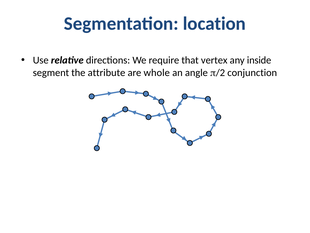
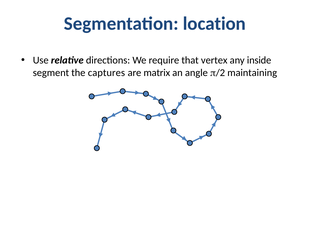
attribute: attribute -> captures (106, 73)
whole: whole -> matrix (157, 73)
conjunction: conjunction -> maintaining (252, 73)
